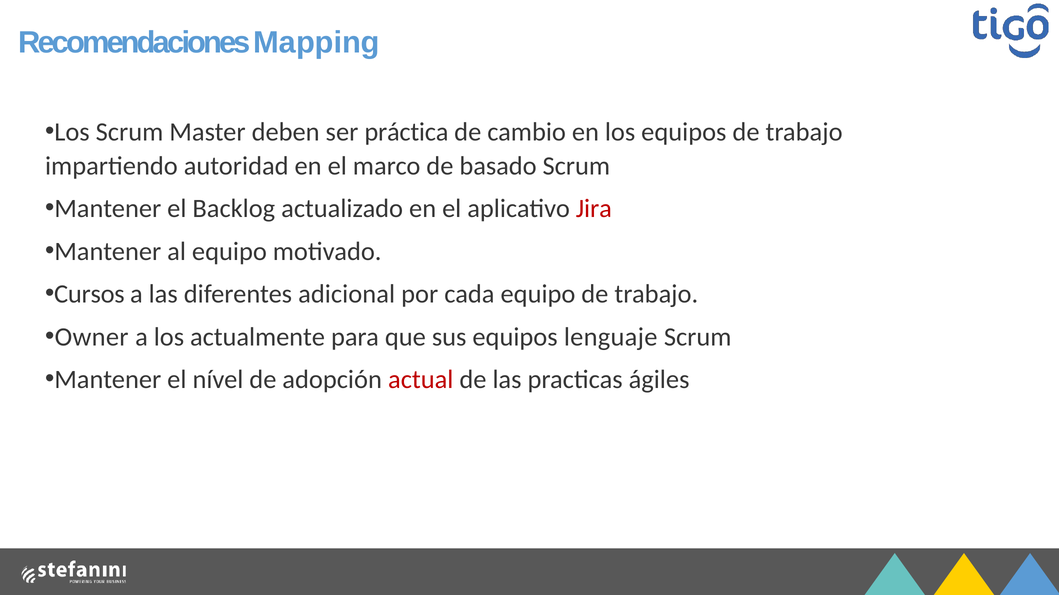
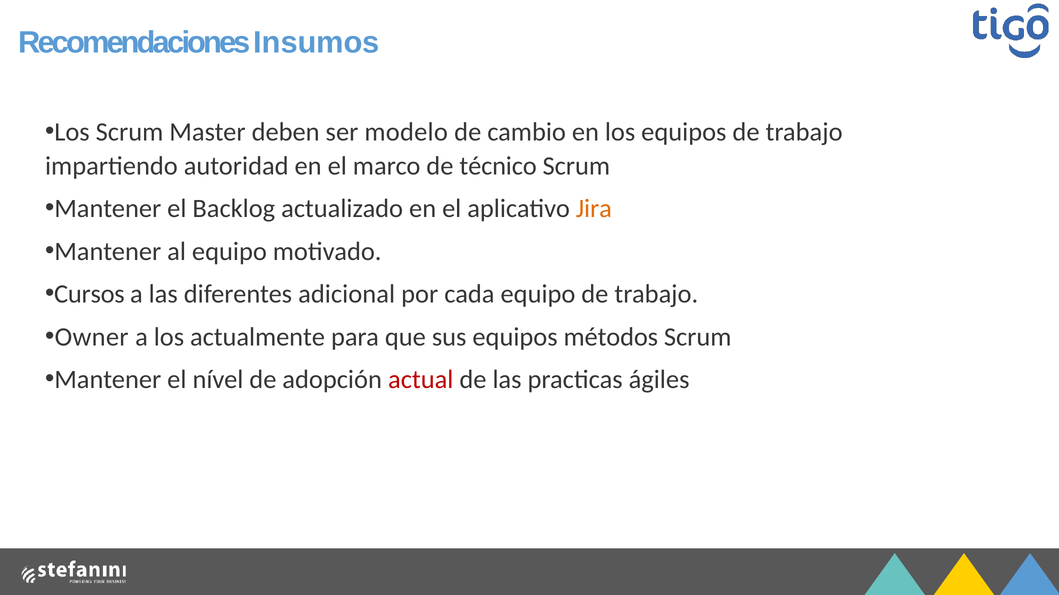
Mapping: Mapping -> Insumos (316, 43)
práctica: práctica -> modelo (406, 132)
basado: basado -> técnico (498, 166)
Jira colour: red -> orange (594, 209)
lenguaje: lenguaje -> métodos (611, 337)
